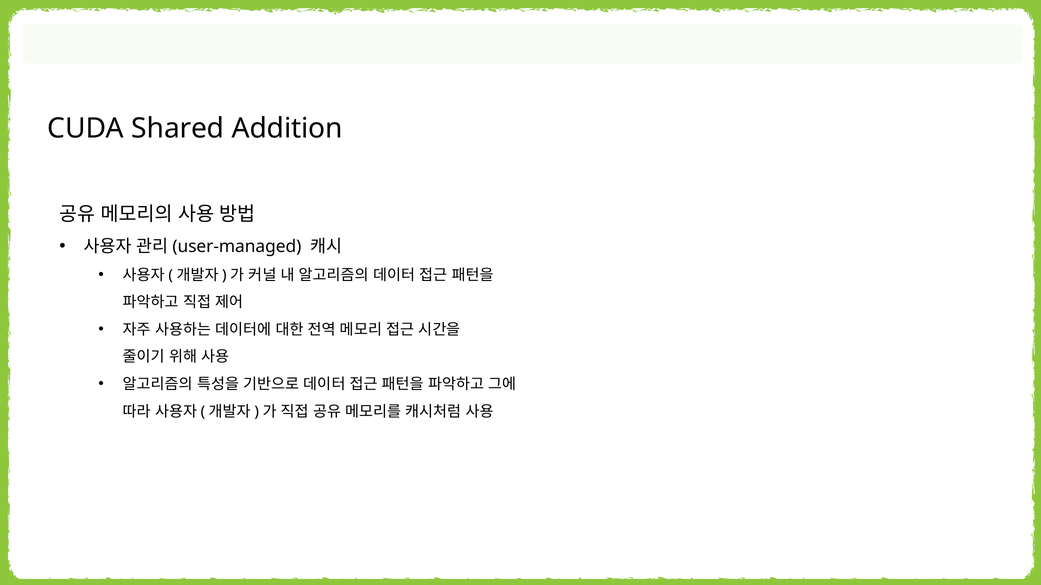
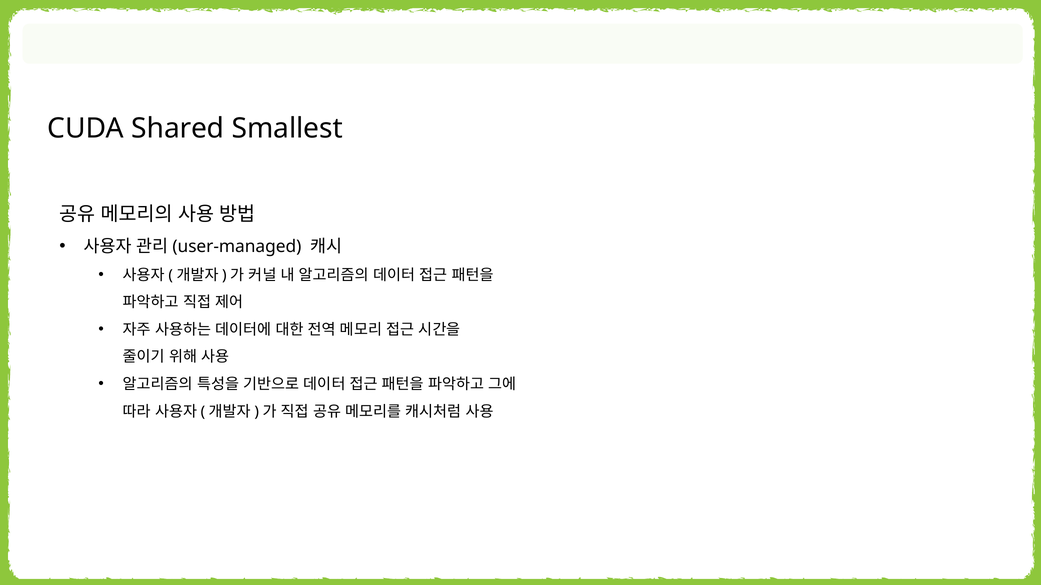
Addition: Addition -> Smallest (287, 129)
